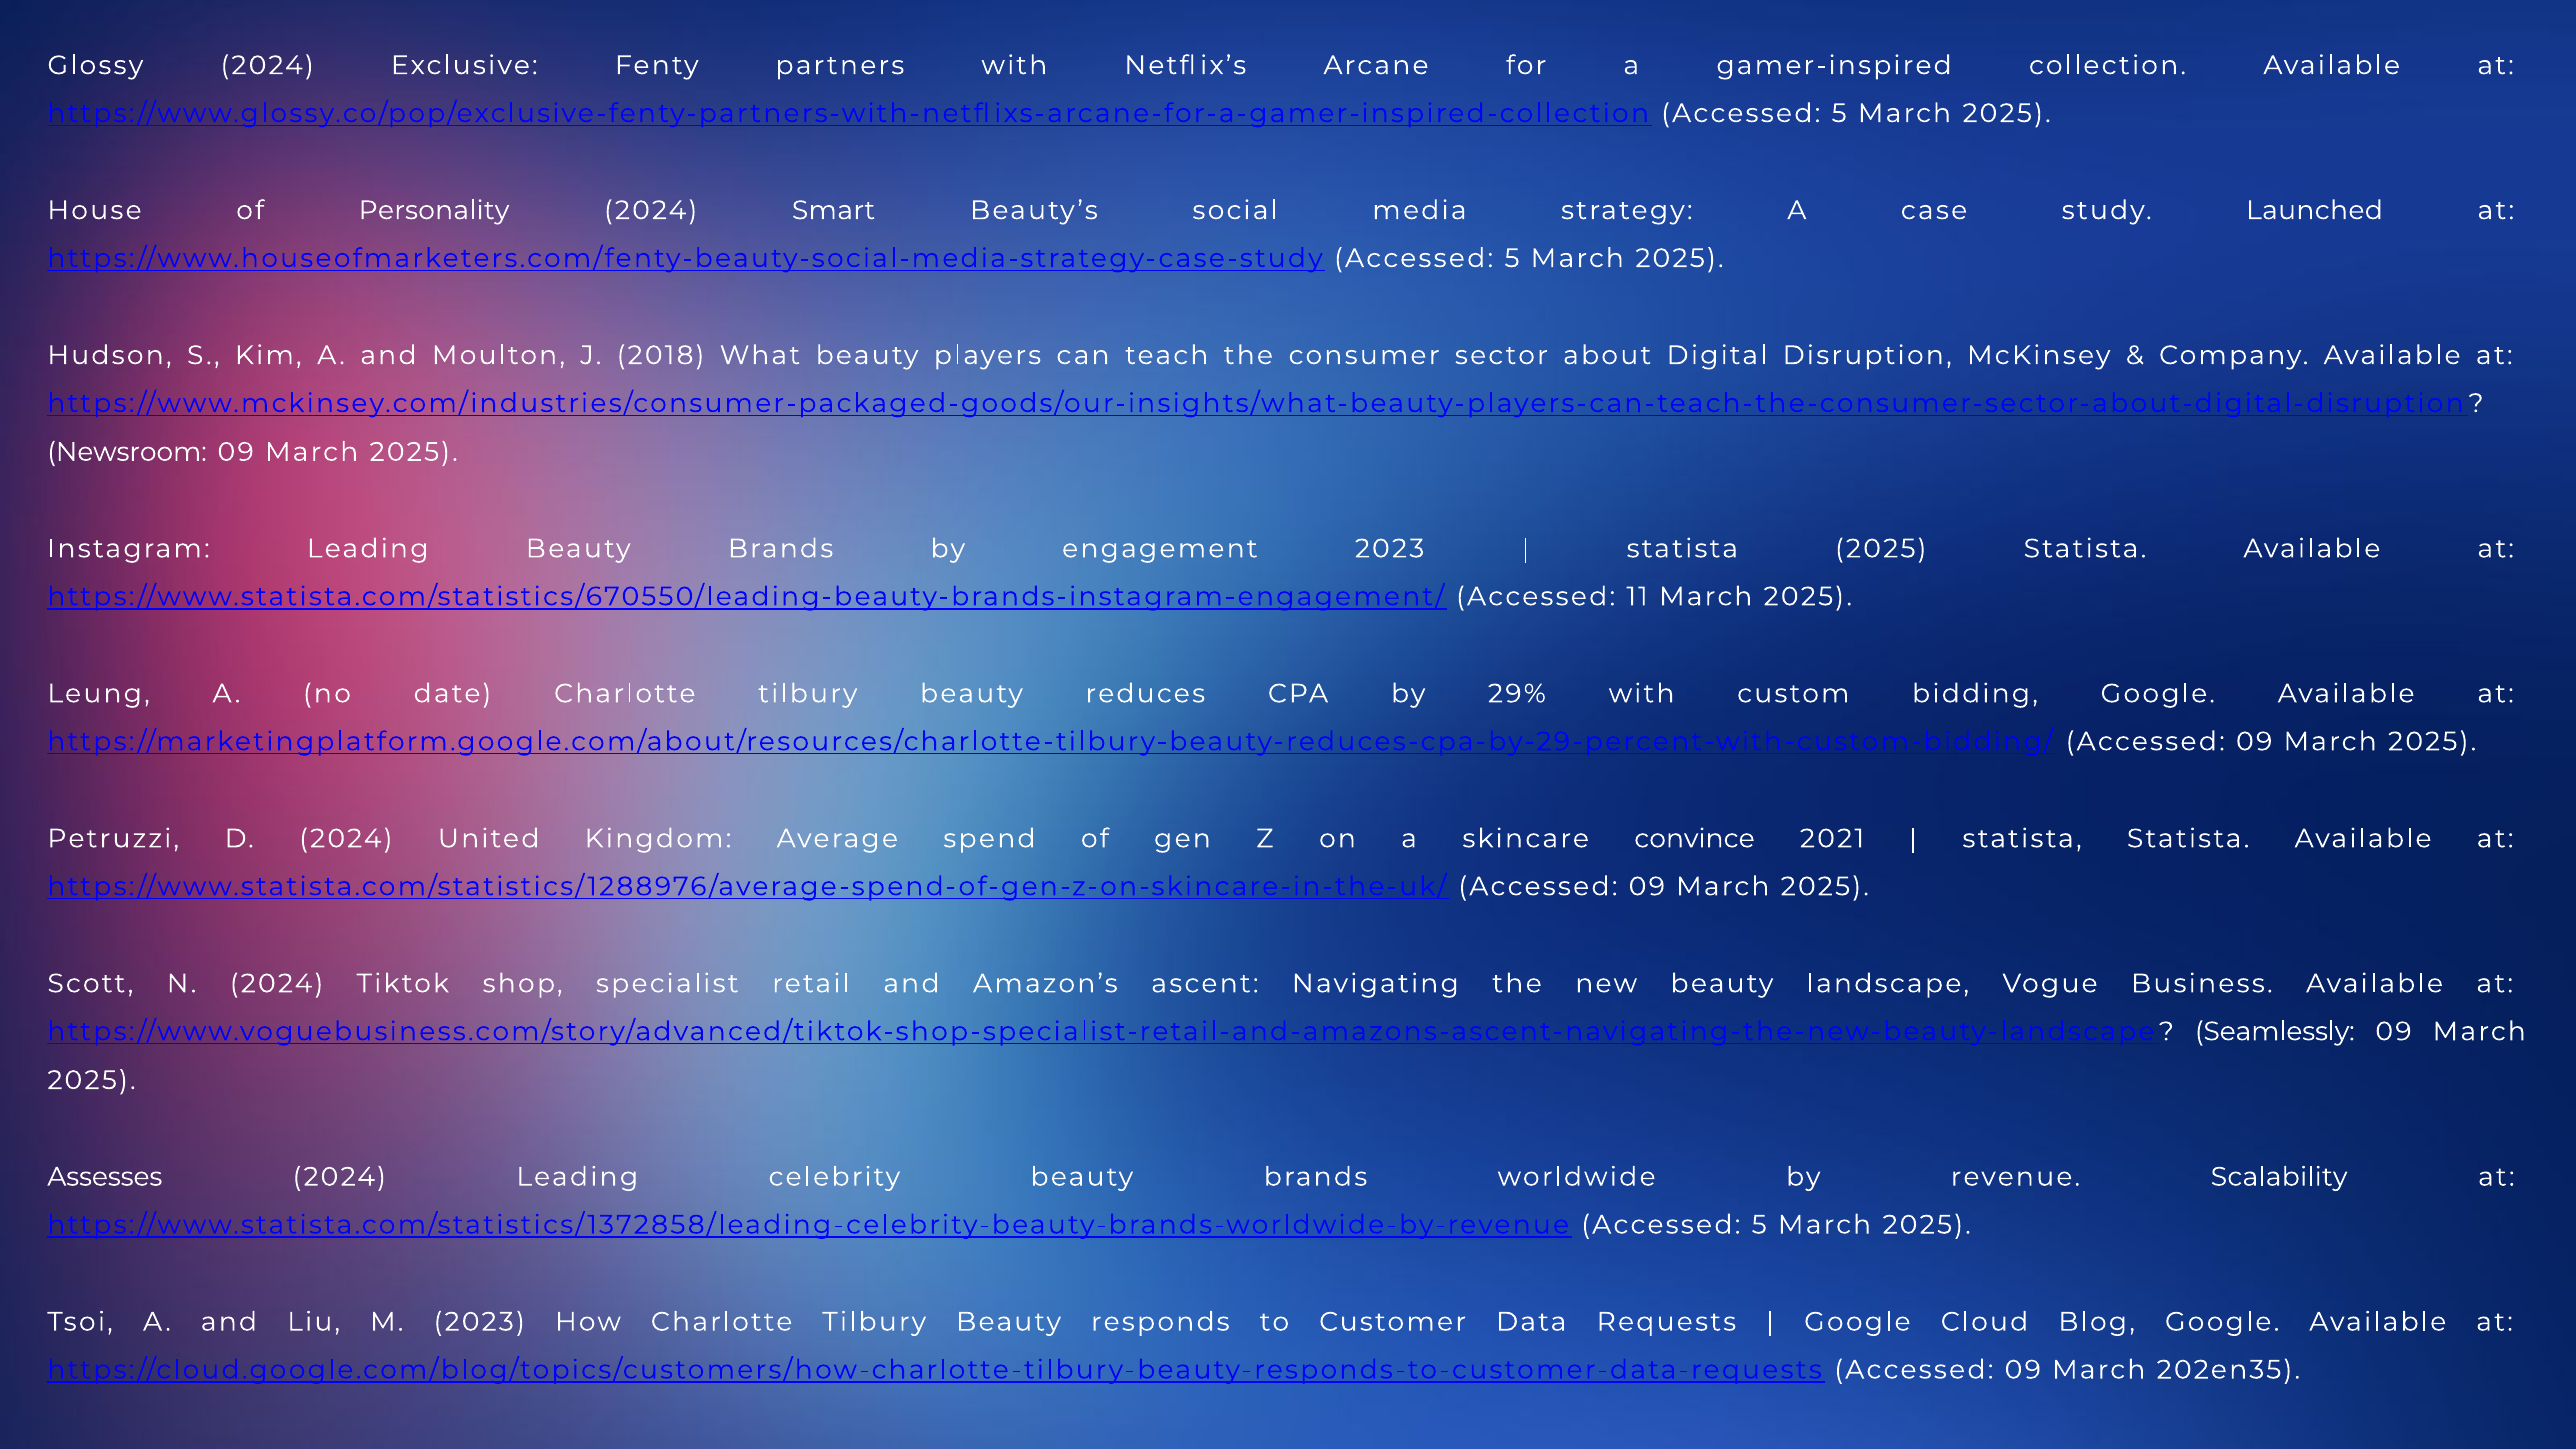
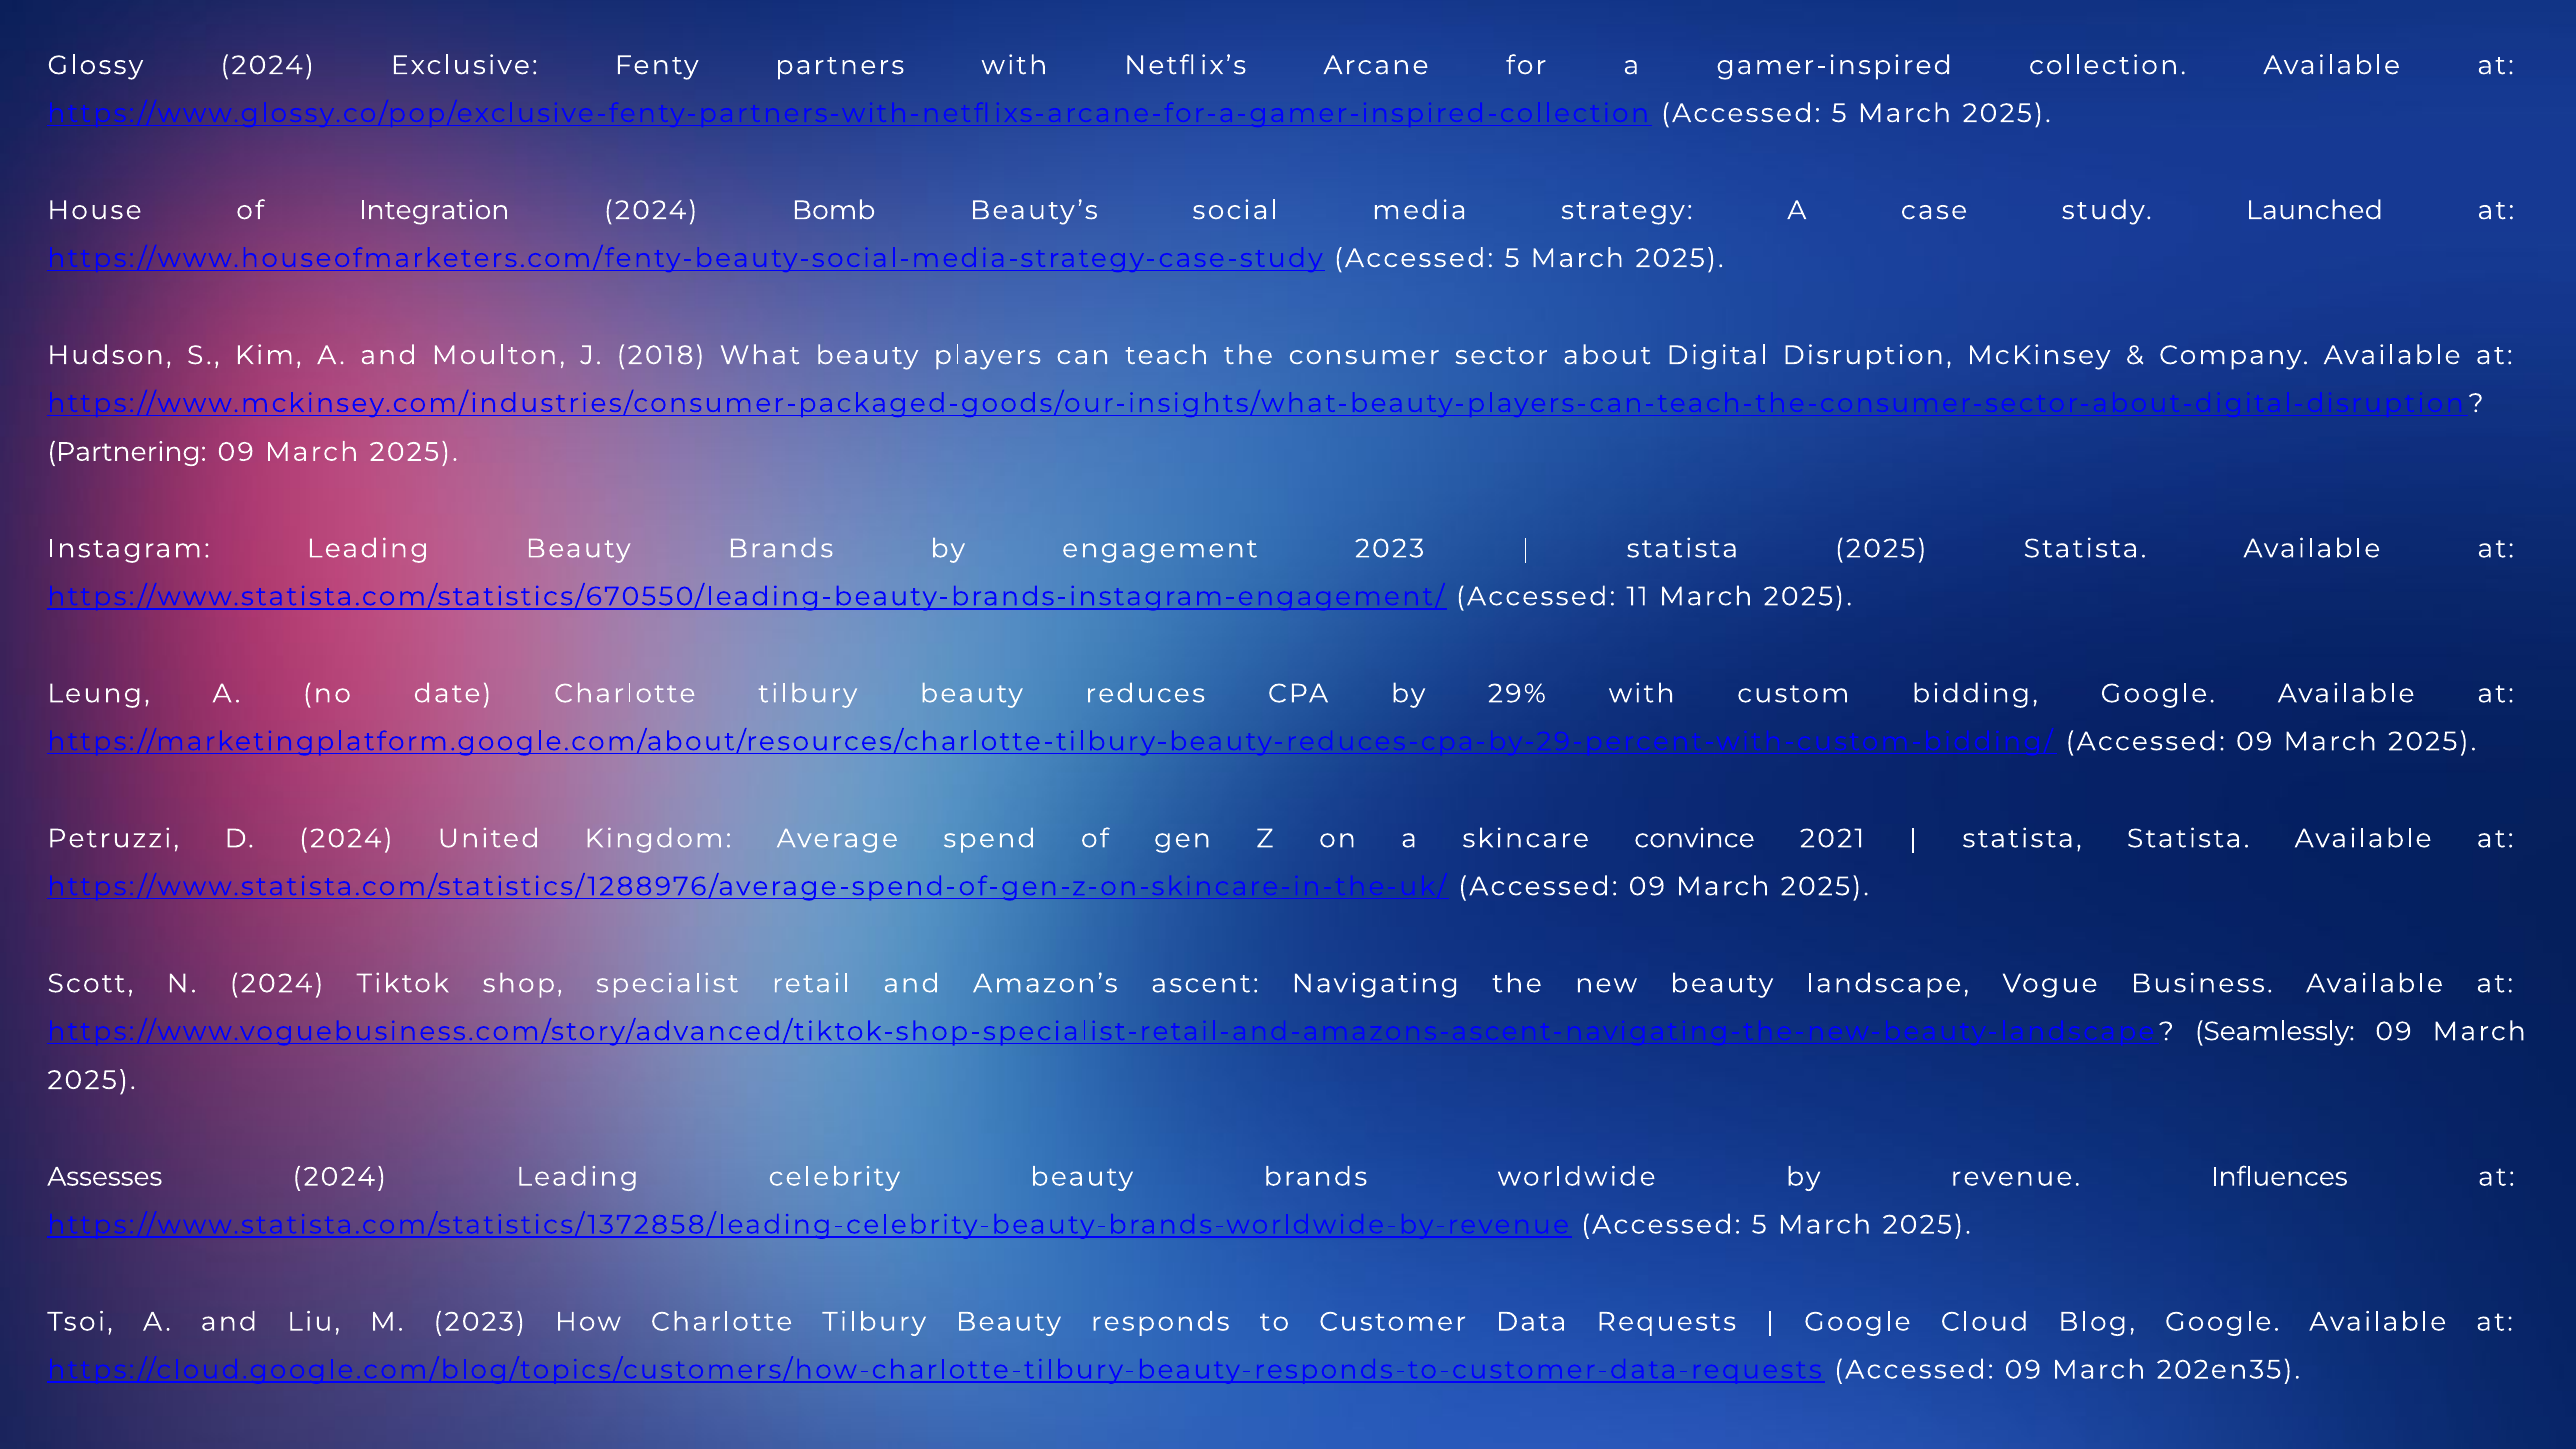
Personality: Personality -> Integration (434, 210)
Smart: Smart -> Bomb (834, 210)
Newsroom: Newsroom -> Partnering (127, 452)
Scalability: Scalability -> Influences (2279, 1177)
